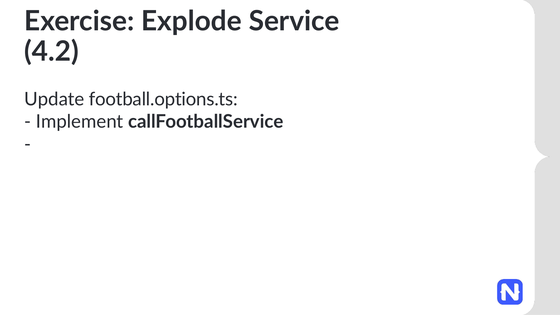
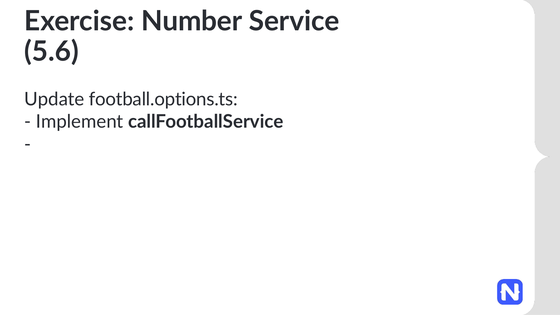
Explode: Explode -> Number (192, 21)
4.2: 4.2 -> 5.6 (52, 52)
